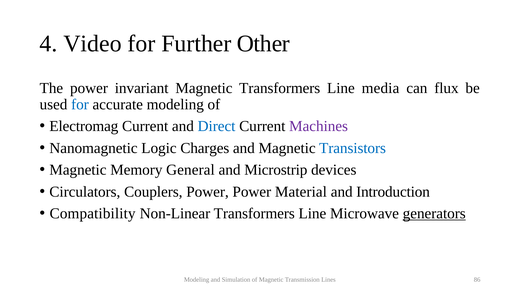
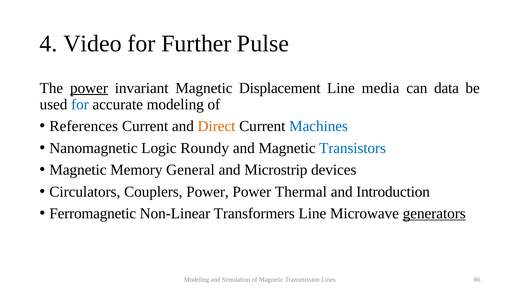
Other: Other -> Pulse (263, 44)
power underline: none -> present (89, 88)
Magnetic Transformers: Transformers -> Displacement (280, 88)
flux: flux -> data (447, 88)
Electromag: Electromag -> References (84, 126)
Direct colour: blue -> orange (217, 126)
Machines colour: purple -> blue (319, 126)
Charges: Charges -> Roundy (205, 148)
Material: Material -> Thermal (301, 191)
Compatibility: Compatibility -> Ferromagnetic (93, 213)
